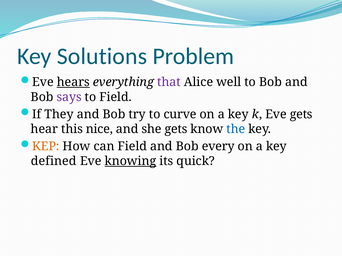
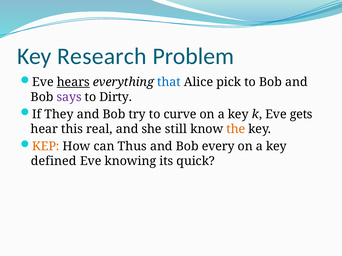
Solutions: Solutions -> Research (102, 56)
that colour: purple -> blue (169, 82)
well: well -> pick (229, 82)
to Field: Field -> Dirty (116, 97)
nice: nice -> real (99, 129)
she gets: gets -> still (176, 129)
the colour: blue -> orange (236, 129)
can Field: Field -> Thus (132, 147)
knowing underline: present -> none (130, 161)
